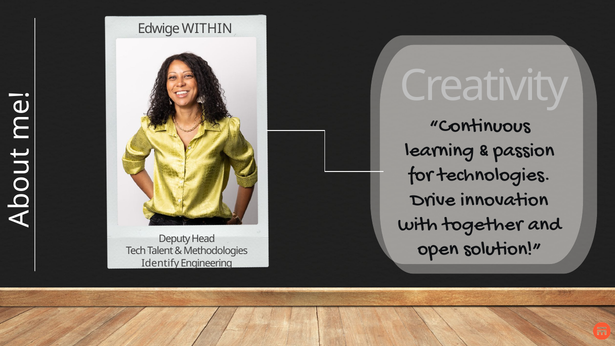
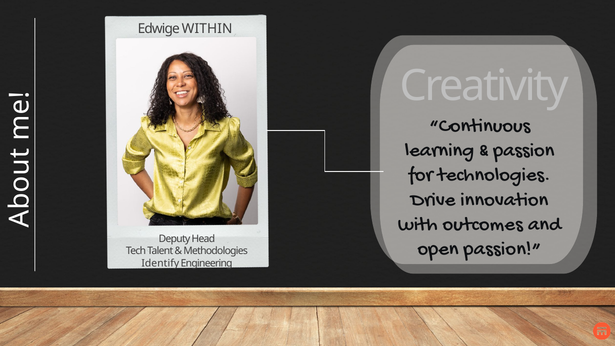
together: together -> outcomes (483, 223)
open solution: solution -> passion (502, 247)
